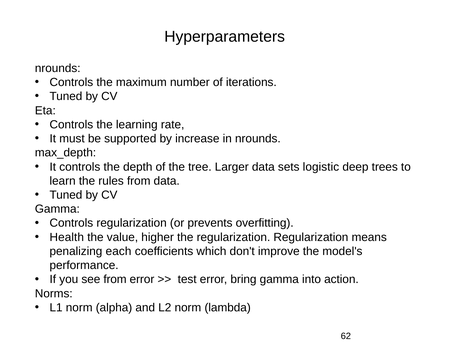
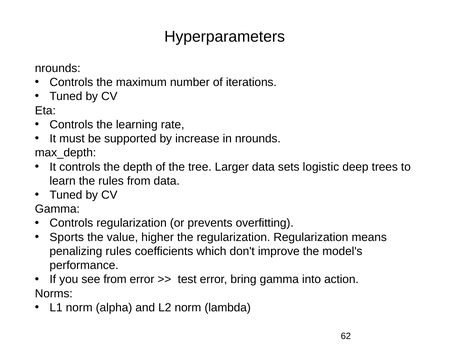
Health: Health -> Sports (67, 237)
penalizing each: each -> rules (119, 251)
